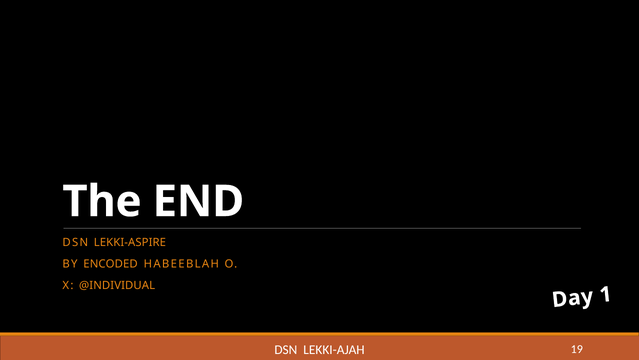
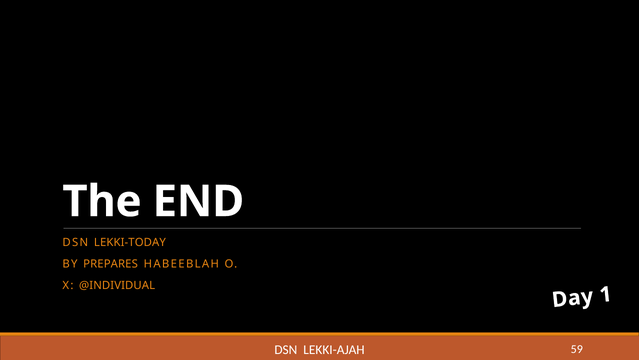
LEKKI-ASPIRE: LEKKI-ASPIRE -> LEKKI-TODAY (130, 242)
ENCODED: ENCODED -> PREPARES (111, 264)
19: 19 -> 59 (577, 349)
